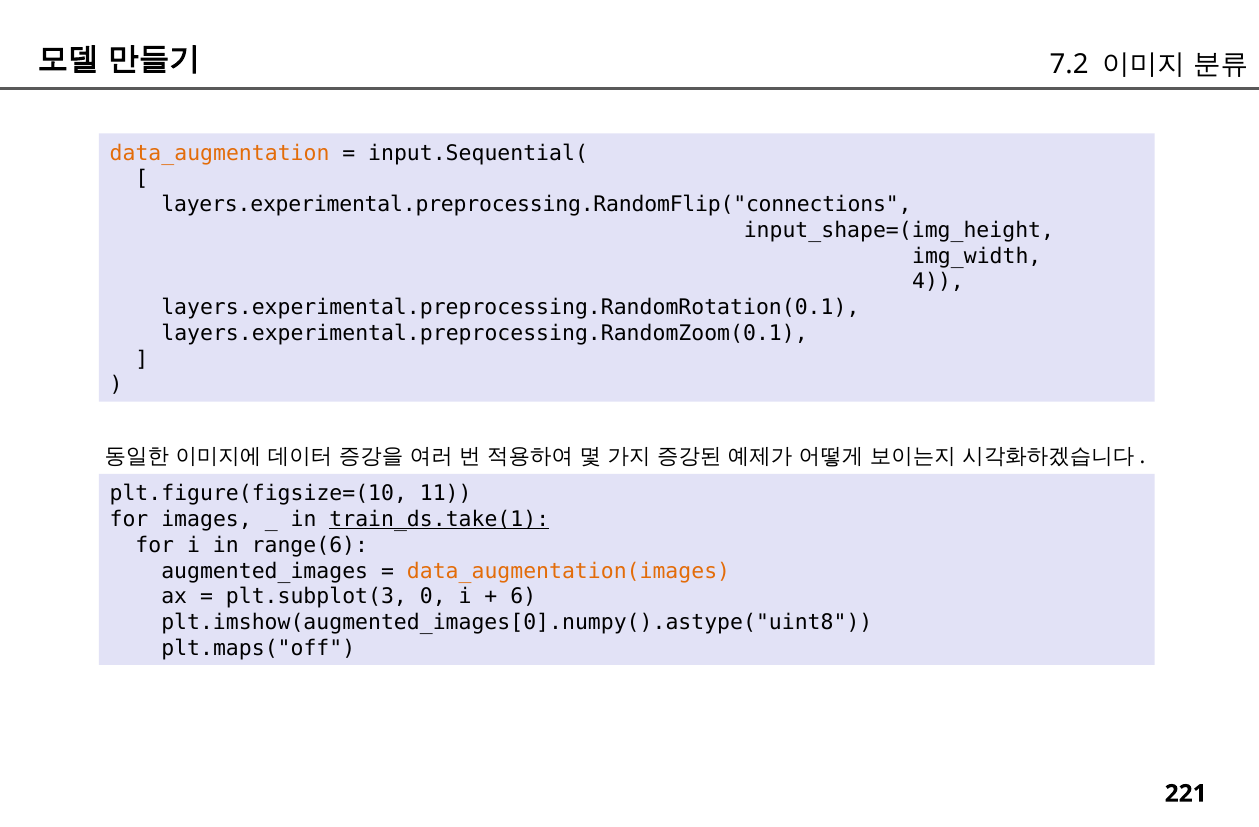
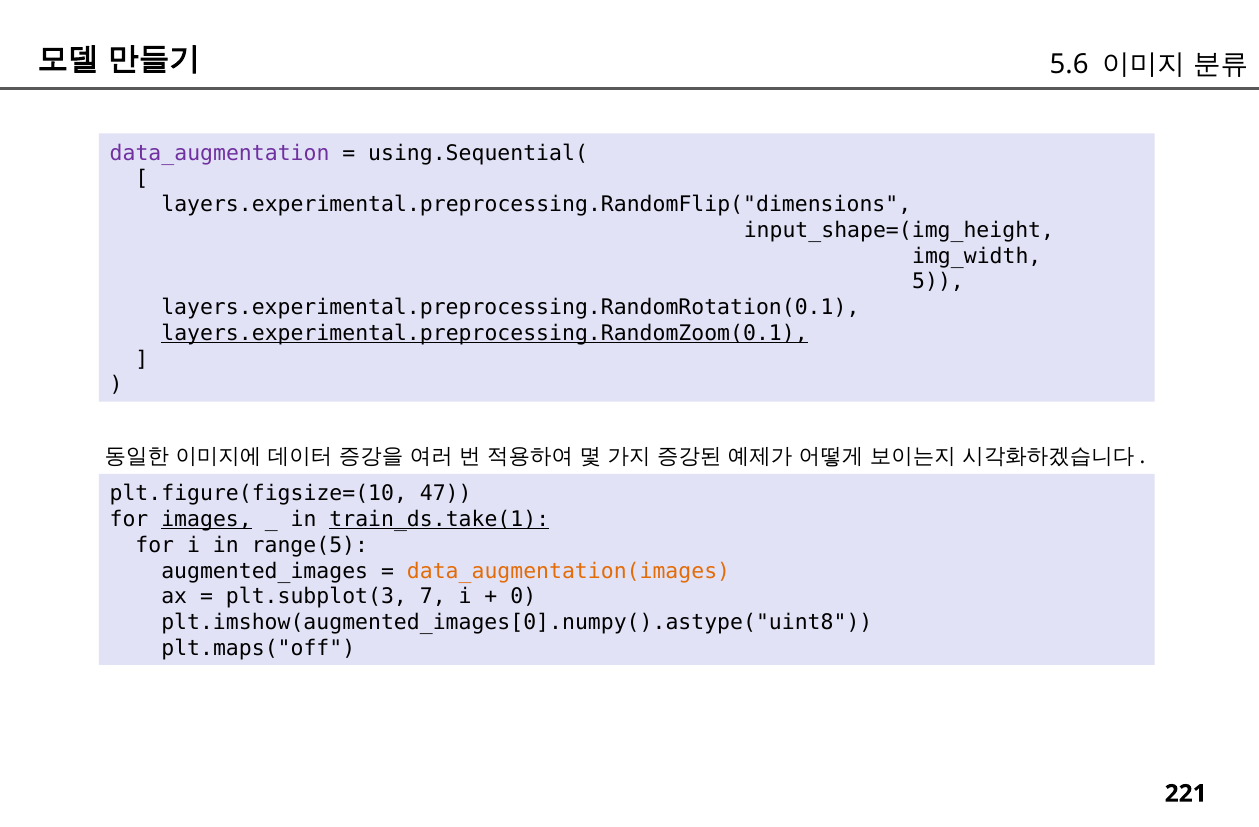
7.2: 7.2 -> 5.6 (1069, 65)
data_augmentation colour: orange -> purple (220, 153)
input.Sequential(: input.Sequential( -> using.Sequential( (478, 153)
layers.experimental.preprocessing.RandomFlip("connections: layers.experimental.preprocessing.RandomFlip("connections -> layers.experimental.preprocessing.RandomFlip("dimensions (536, 205)
4: 4 -> 5 (938, 282)
layers.experimental.preprocessing.RandomZoom(0.1 underline: none -> present (485, 333)
11: 11 -> 47 (446, 494)
images underline: none -> present (207, 519)
range(6: range(6 -> range(5 (310, 545)
0: 0 -> 7 (433, 597)
6: 6 -> 0 (523, 597)
